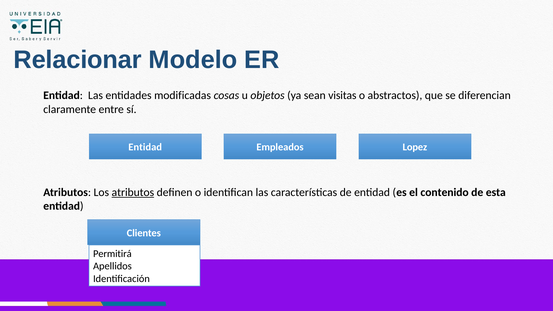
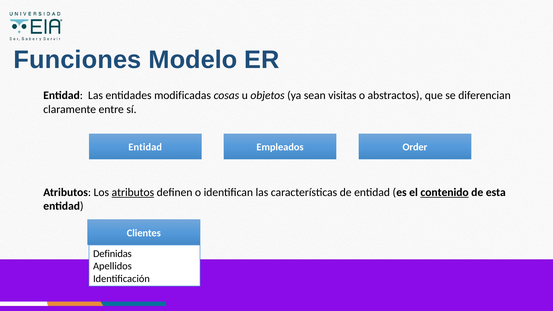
Relacionar: Relacionar -> Funciones (77, 60)
Lopez: Lopez -> Order (415, 147)
contenido underline: none -> present (445, 192)
Permitirá: Permitirá -> Definidas (112, 254)
